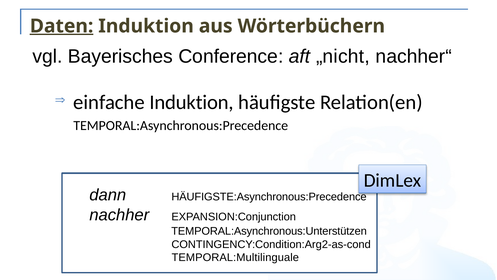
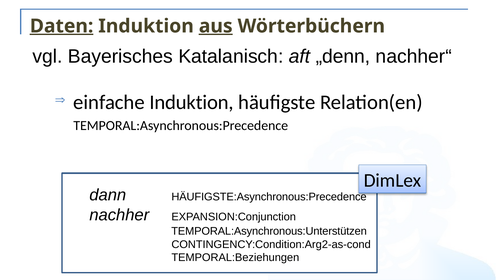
aus underline: none -> present (216, 26)
Conference: Conference -> Katalanisch (231, 56)
„nicht: „nicht -> „denn (343, 56)
TEMPORAL:Multilinguale: TEMPORAL:Multilinguale -> TEMPORAL:Beziehungen (235, 257)
